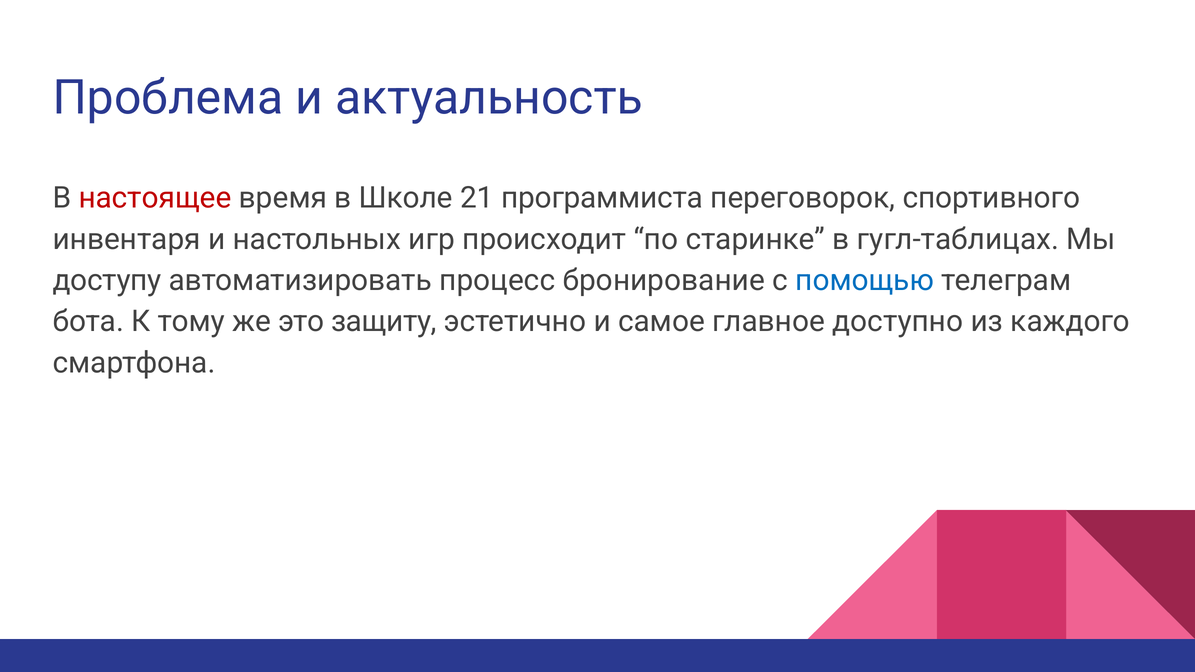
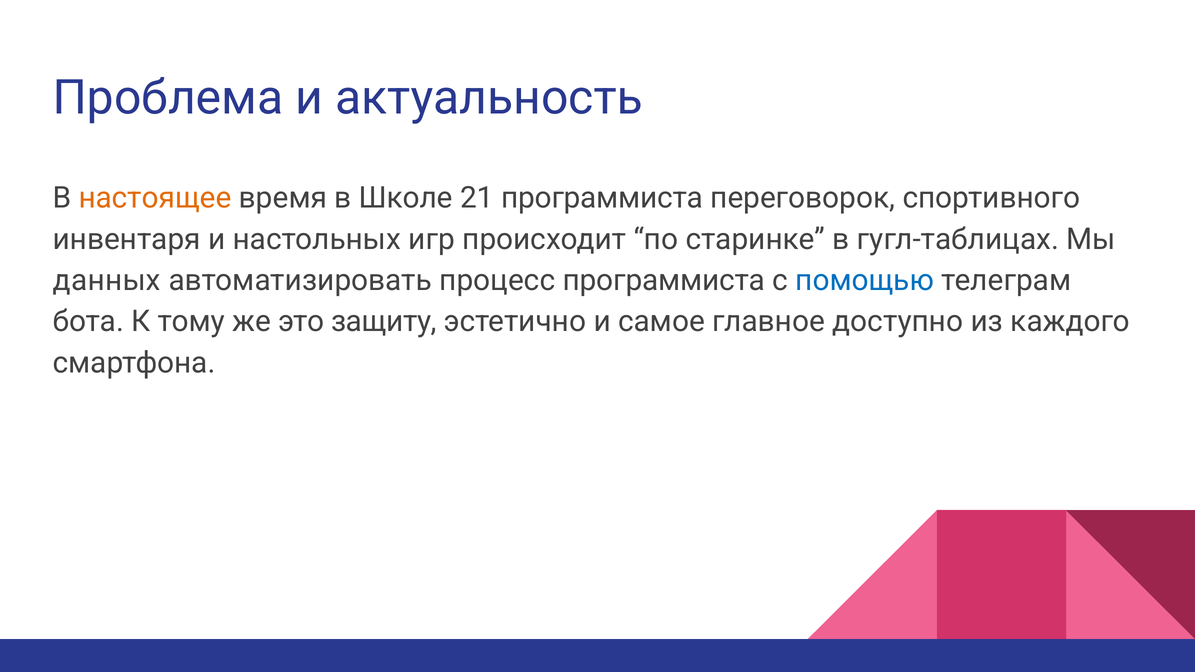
настоящее colour: red -> orange (155, 198)
доступу: доступу -> данных (107, 280)
процесс бронирование: бронирование -> программиста (664, 280)
